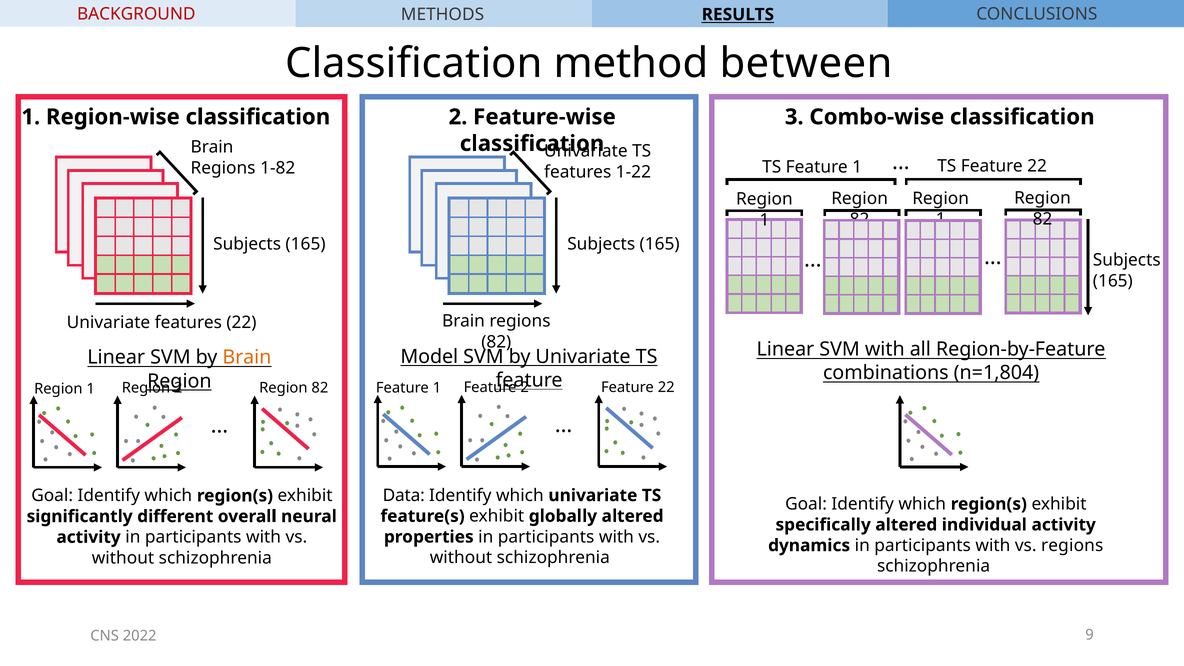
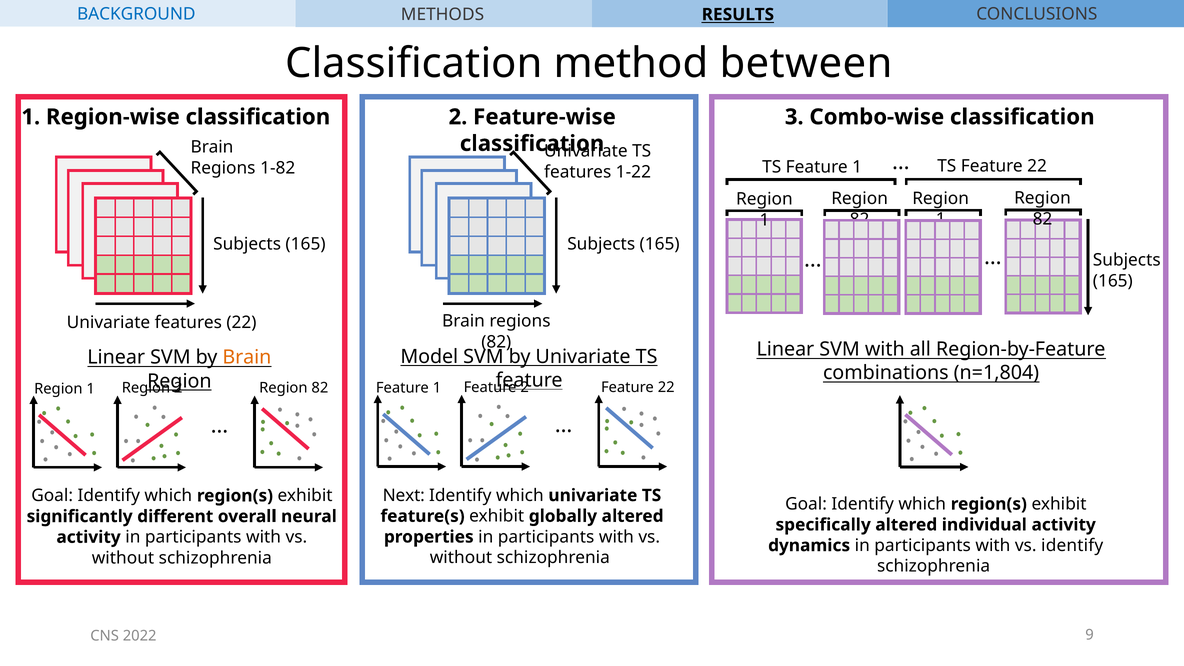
BACKGROUND colour: red -> blue (136, 14)
Data: Data -> Next (404, 495)
vs regions: regions -> identify (1072, 545)
